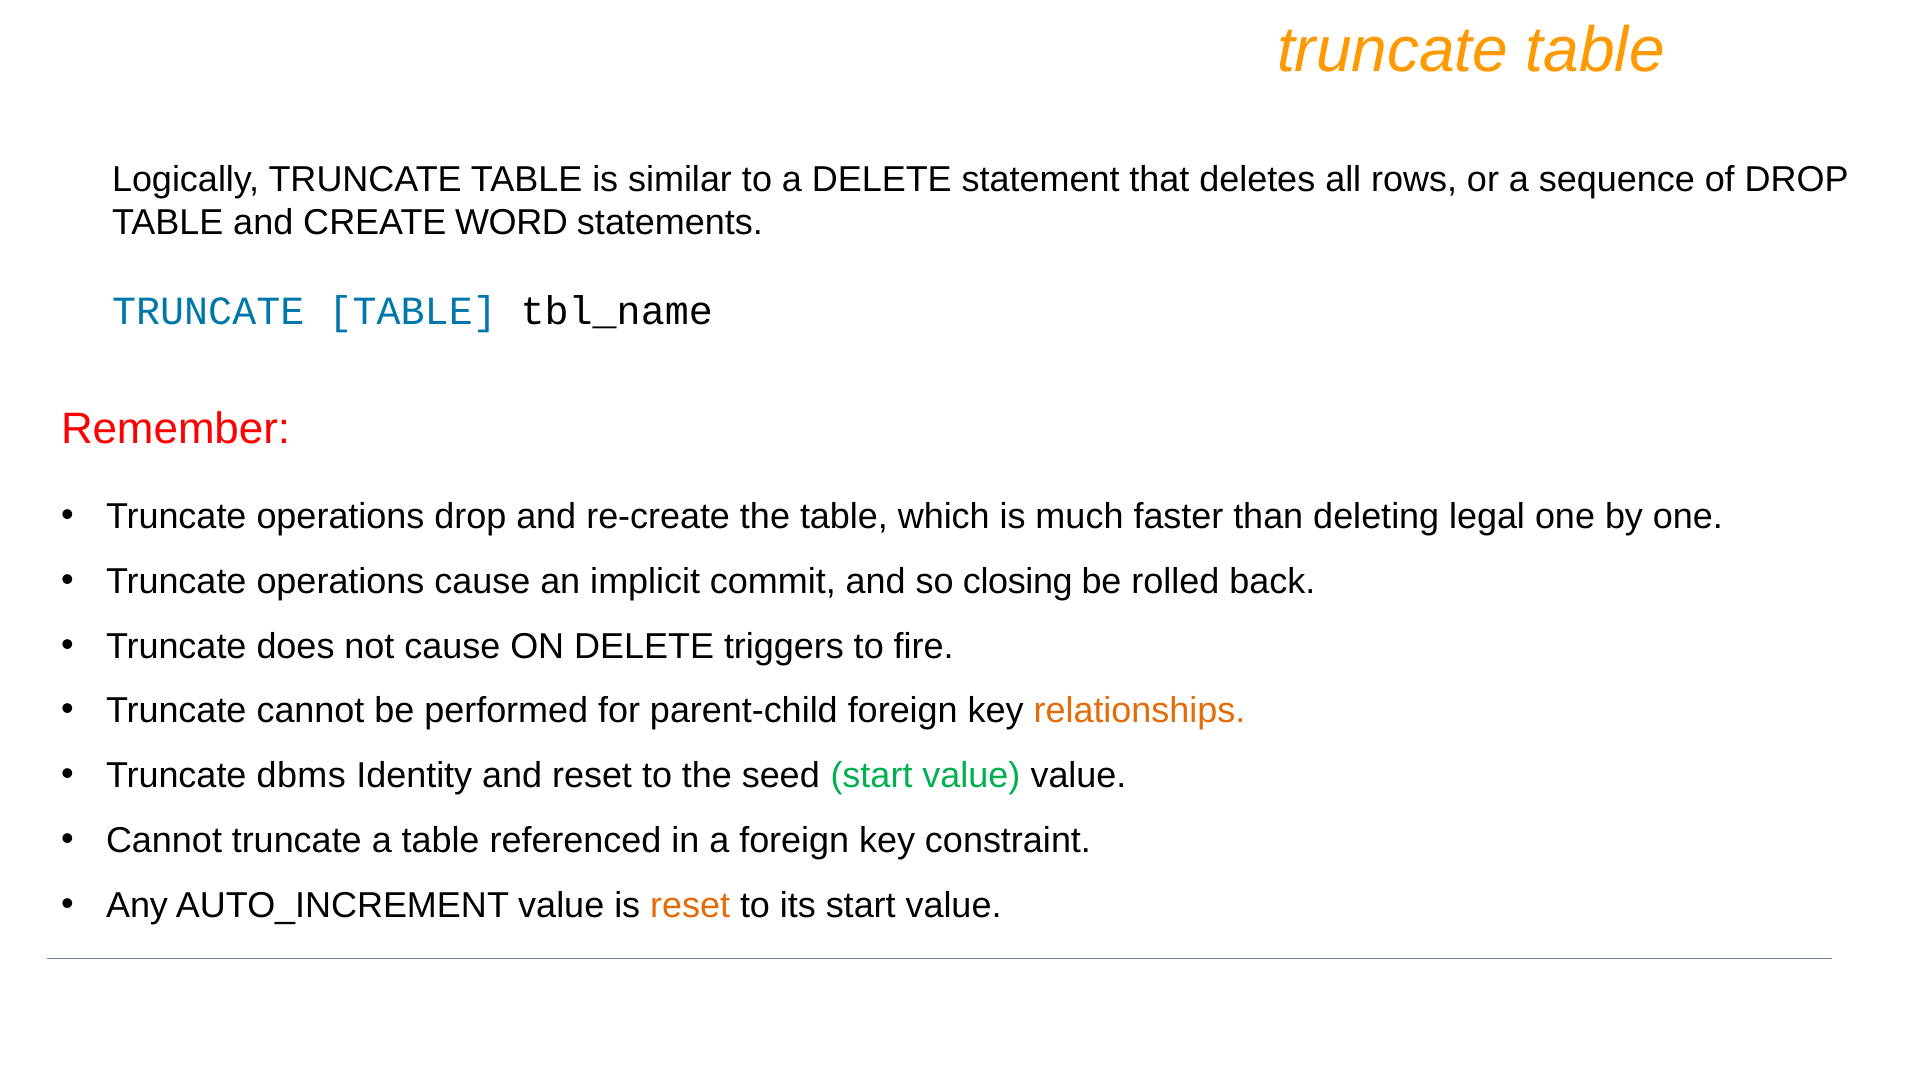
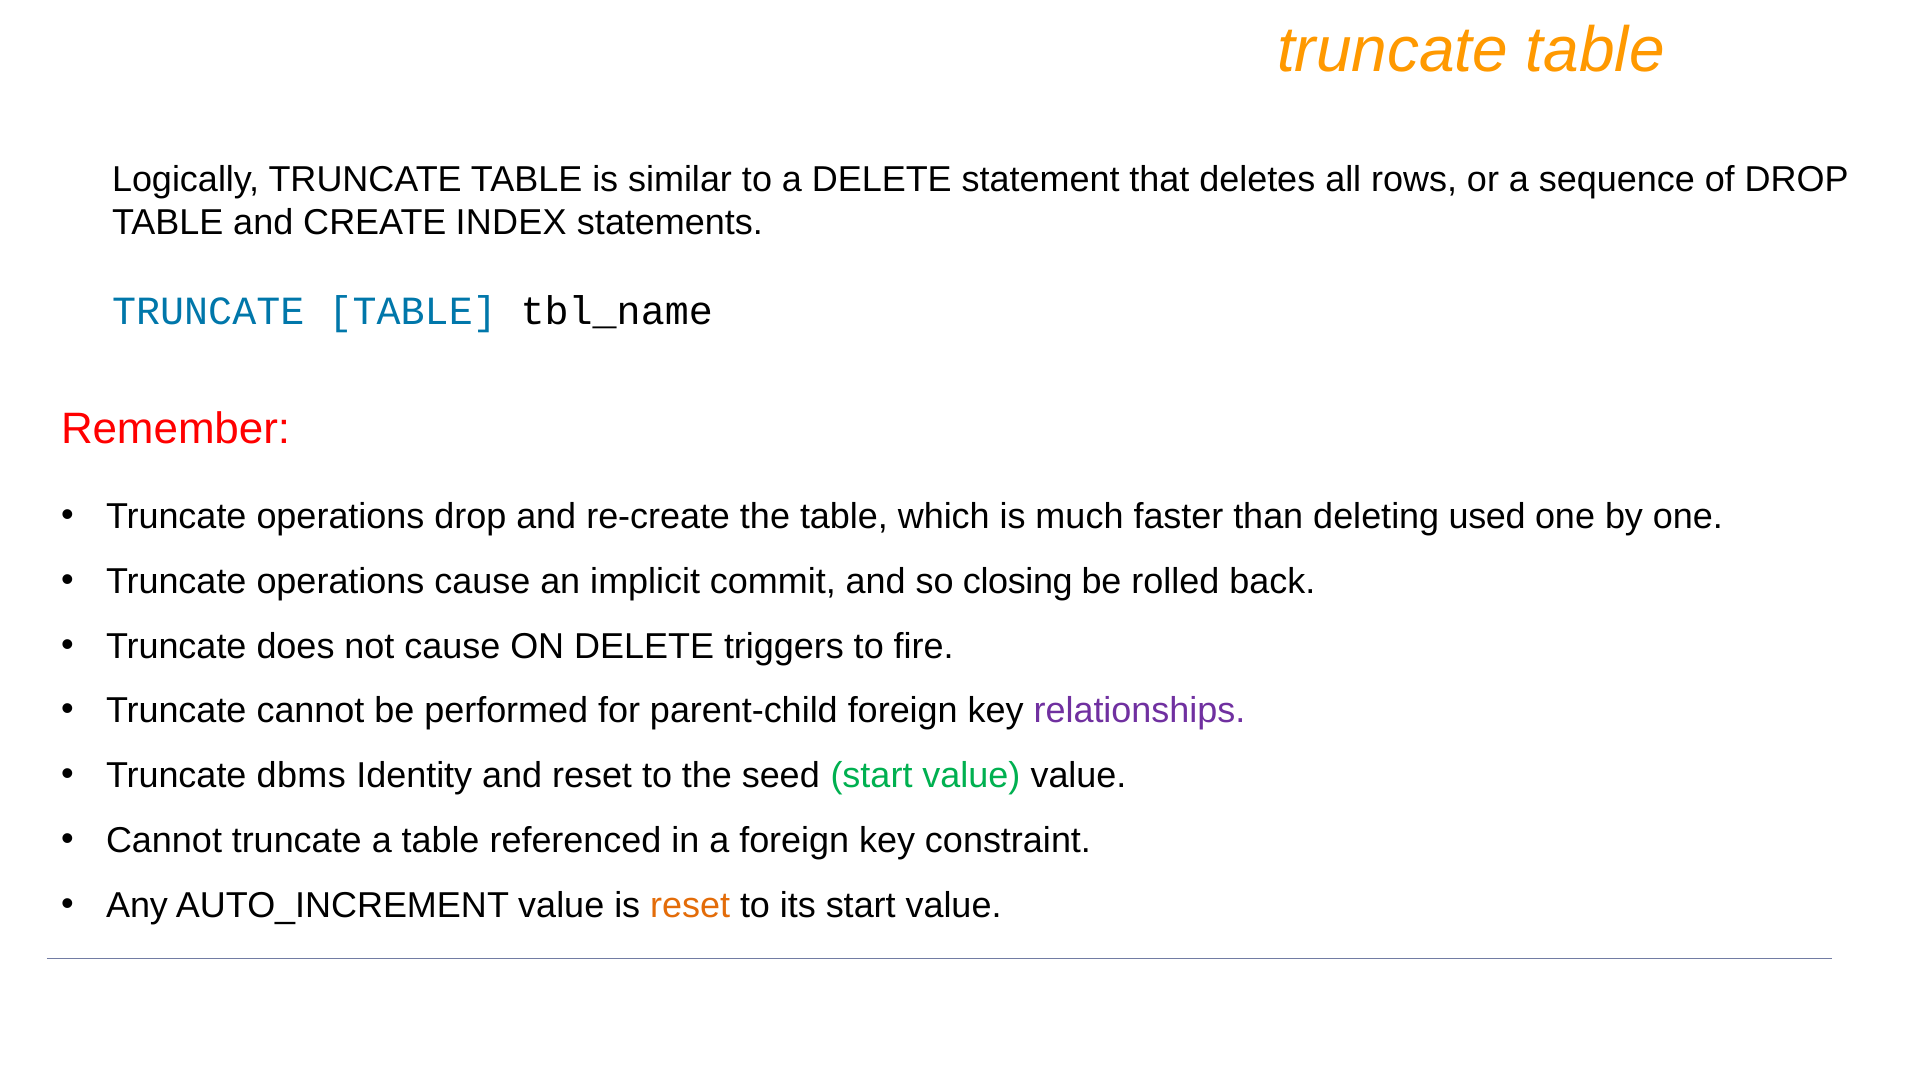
WORD: WORD -> INDEX (511, 222)
legal: legal -> used (1487, 517)
relationships colour: orange -> purple (1139, 711)
